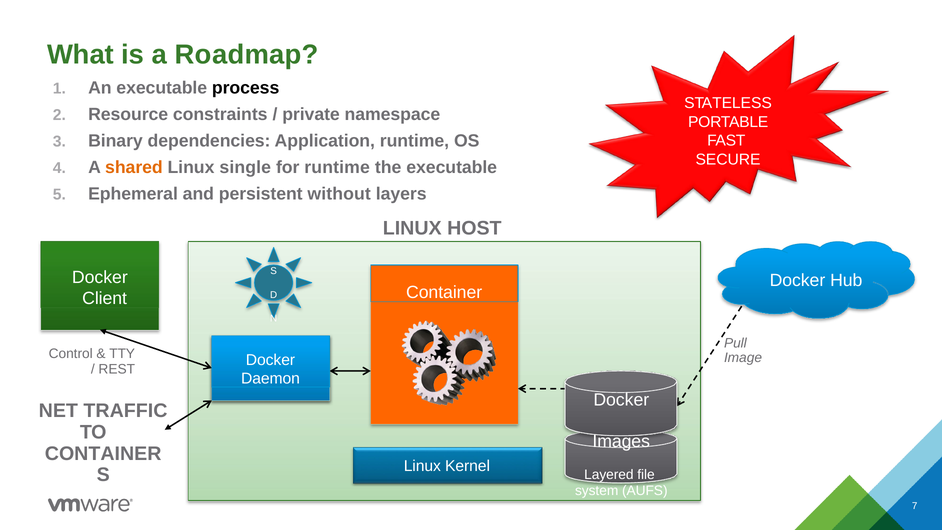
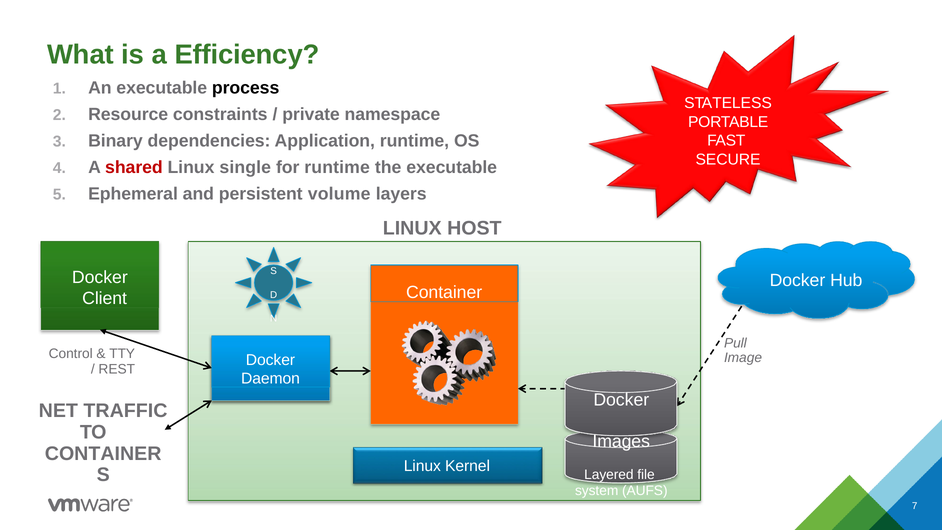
Roadmap: Roadmap -> Efficiency (247, 55)
shared colour: orange -> red (134, 167)
without: without -> volume (339, 194)
